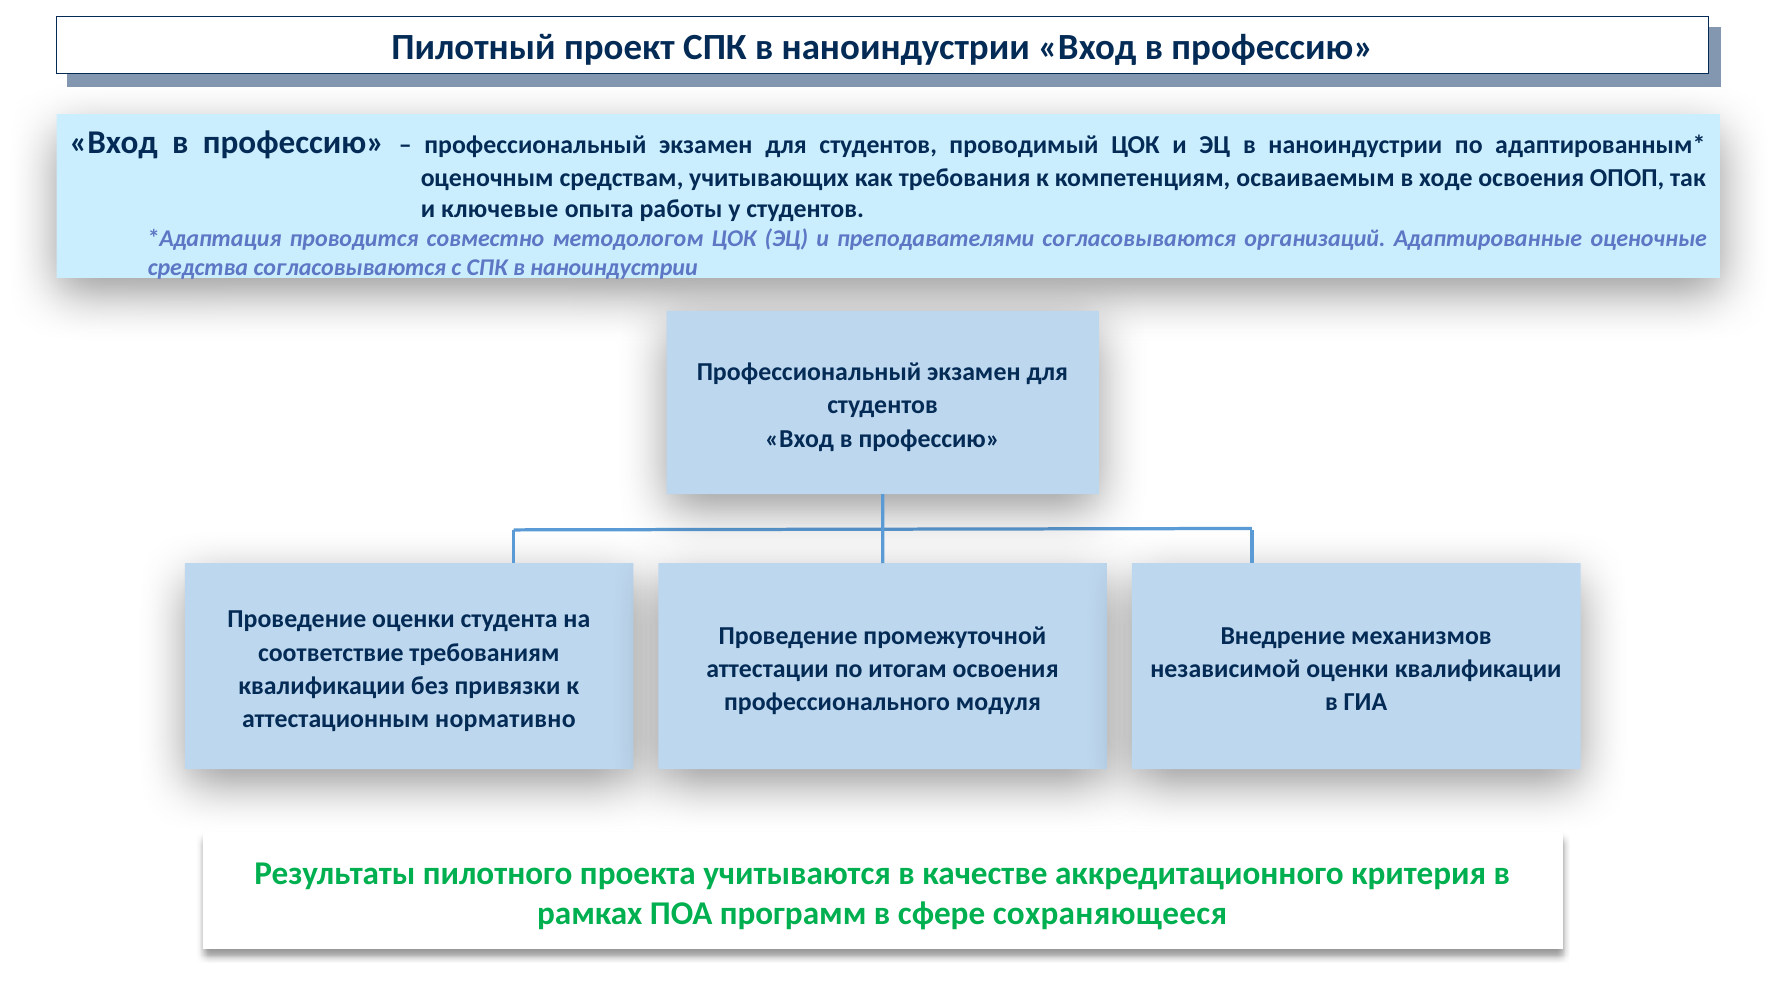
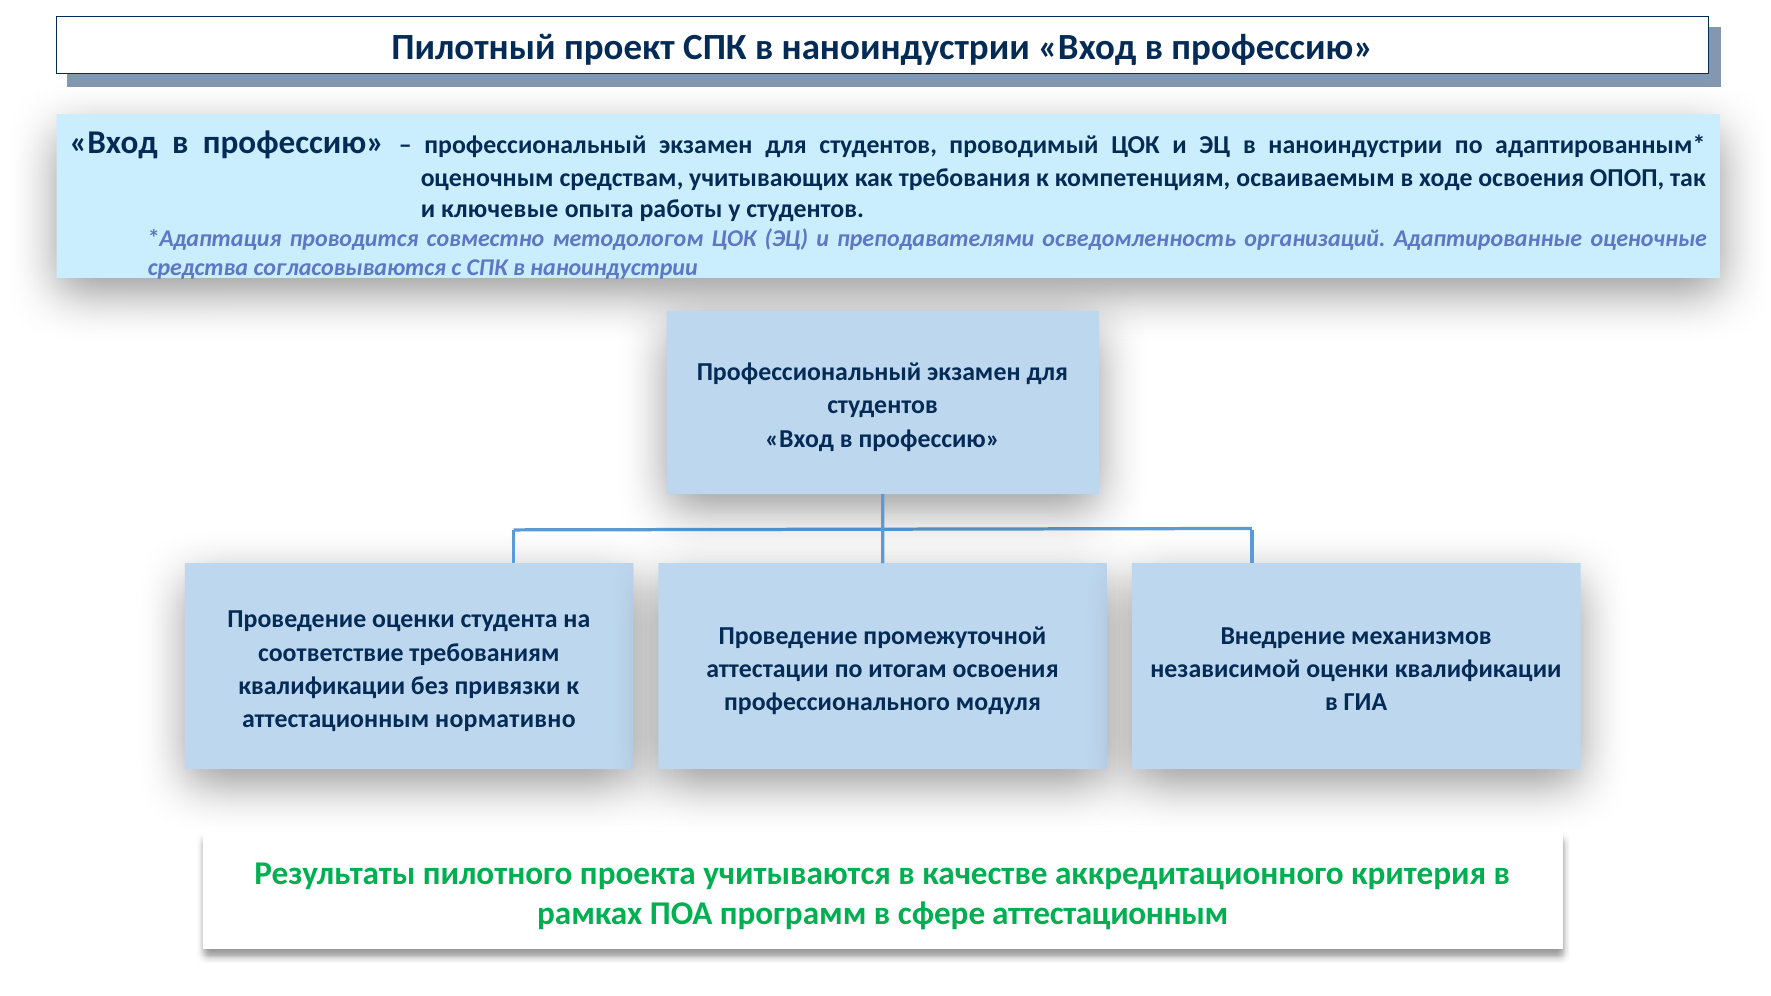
преподавателями согласовываются: согласовываются -> осведомленность (1139, 239)
сфере сохраняющееся: сохраняющееся -> аттестационным (1110, 913)
